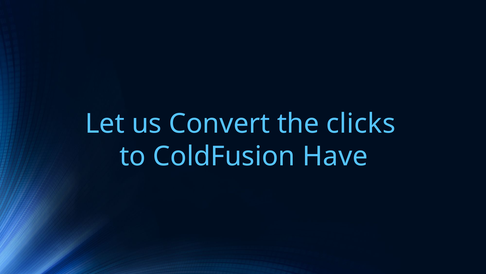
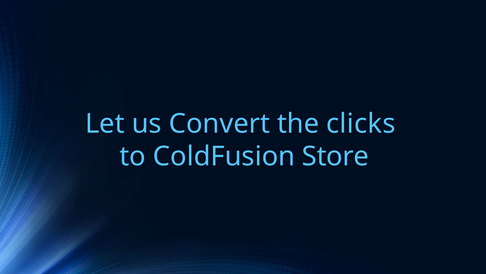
Have: Have -> Store (335, 156)
